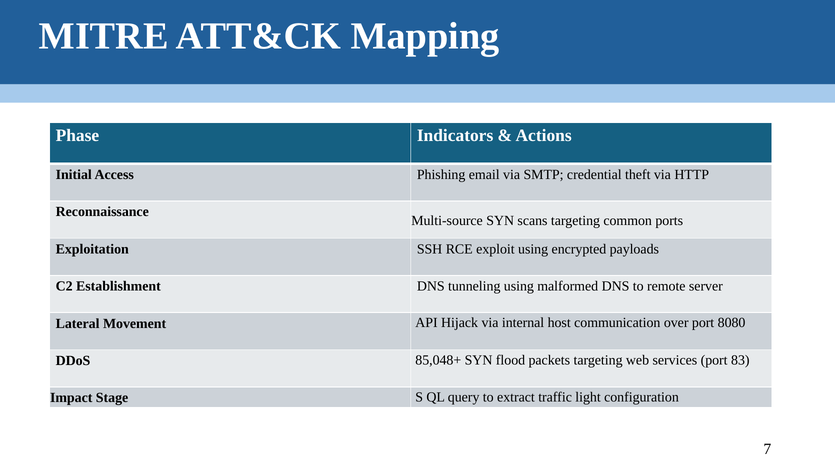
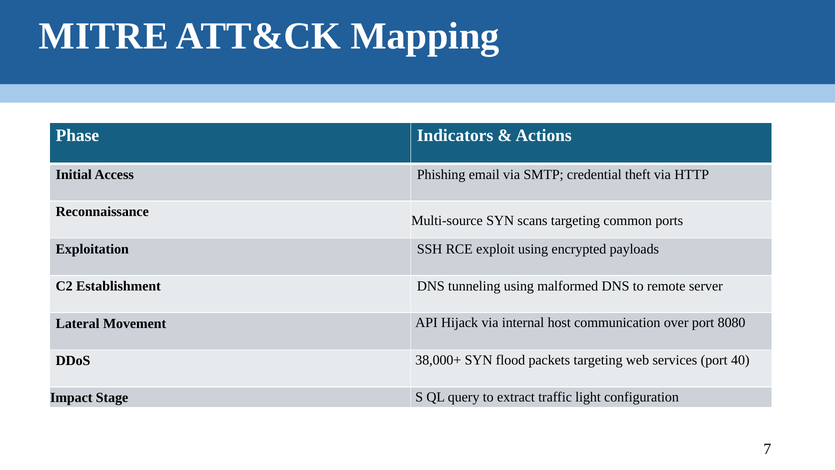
85,048+: 85,048+ -> 38,000+ (438, 360)
83: 83 -> 40 (740, 360)
